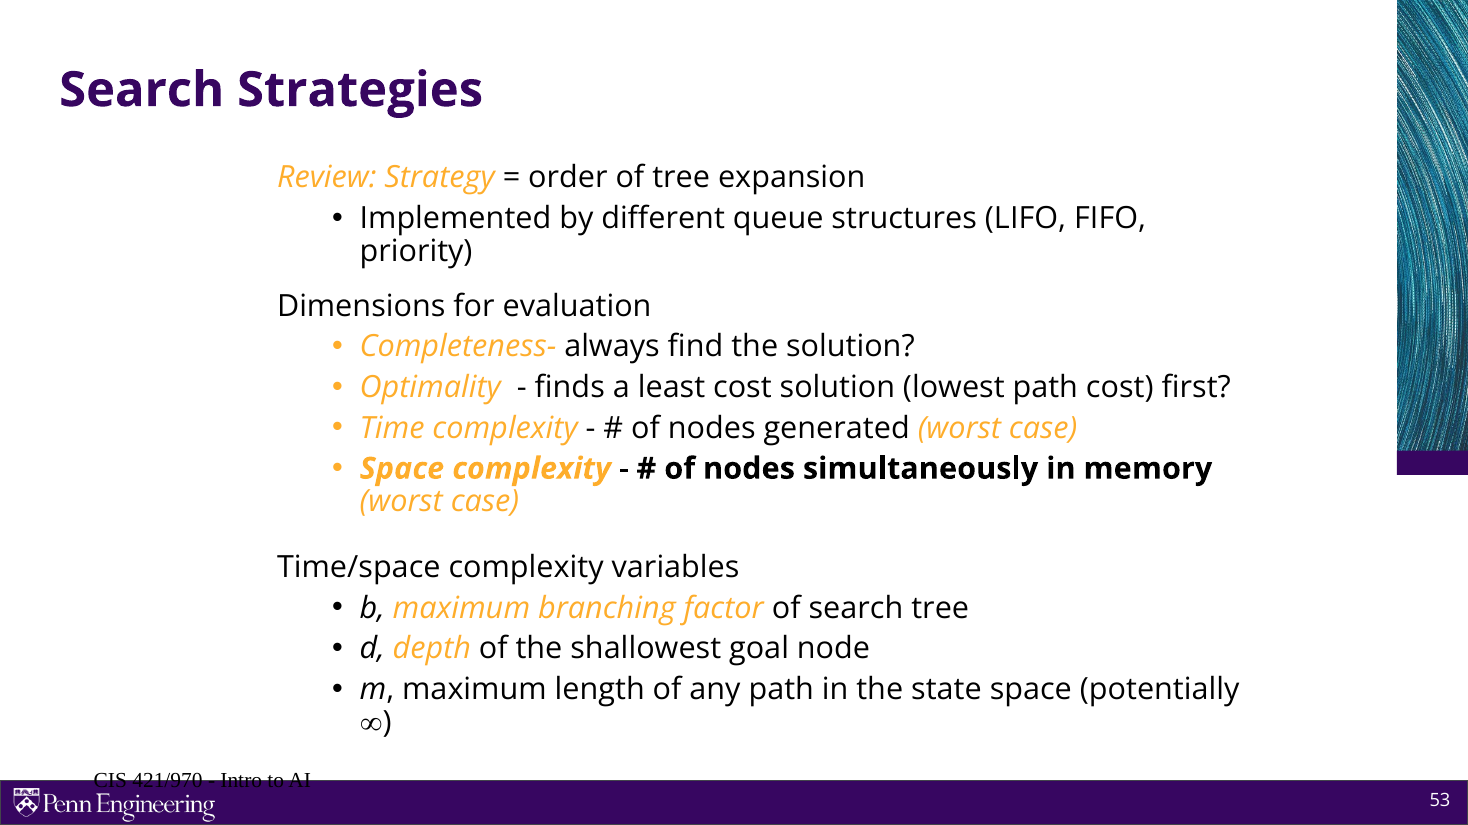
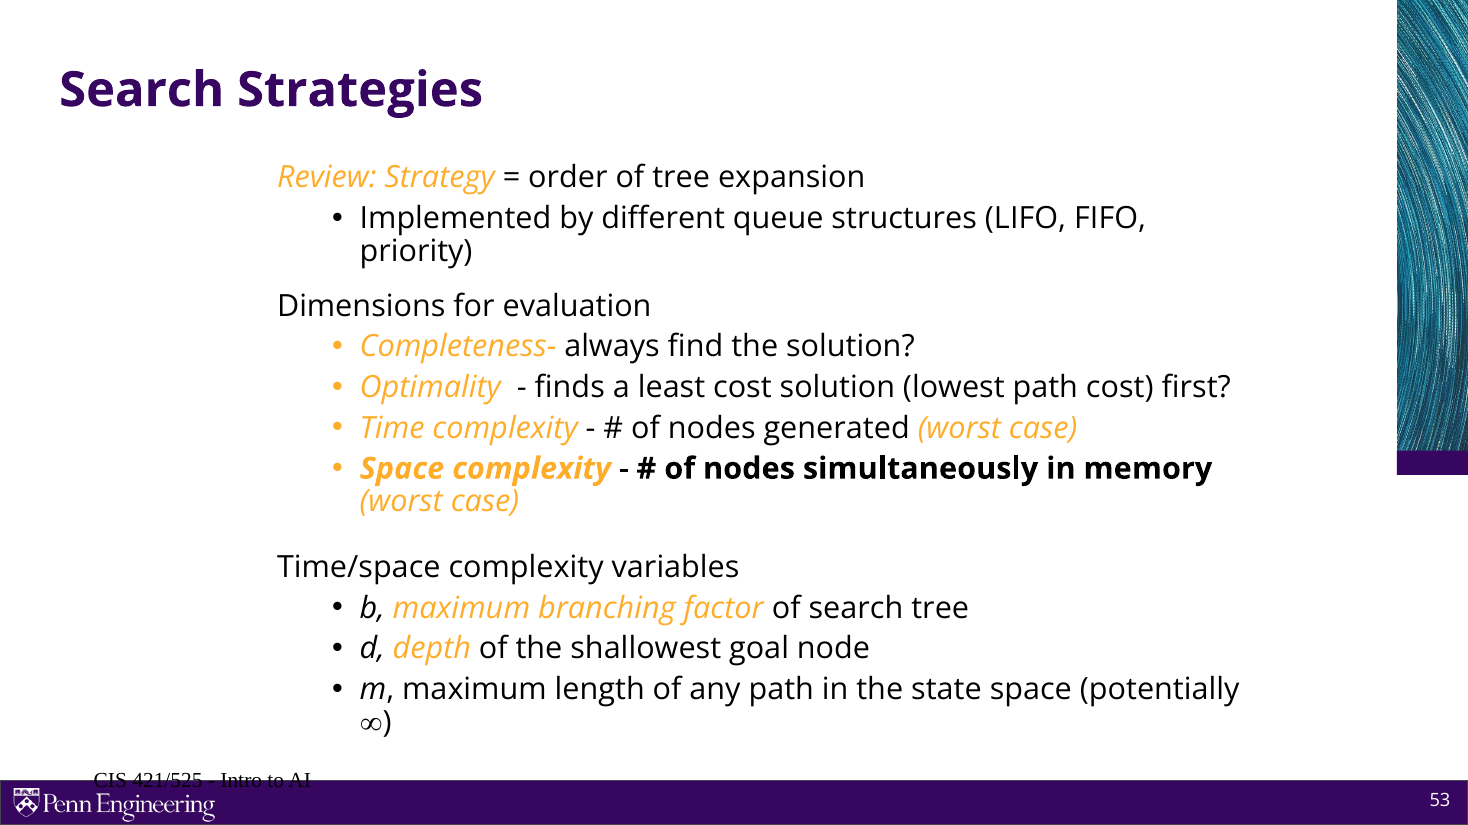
421/970: 421/970 -> 421/525 (167, 781)
